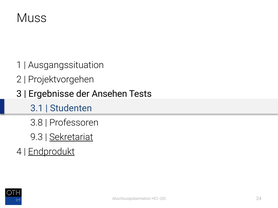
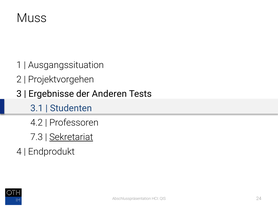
Ansehen: Ansehen -> Anderen (109, 94)
3.8: 3.8 -> 4.2 (37, 123)
9.3: 9.3 -> 7.3 (37, 137)
Endprodukt underline: present -> none (51, 152)
